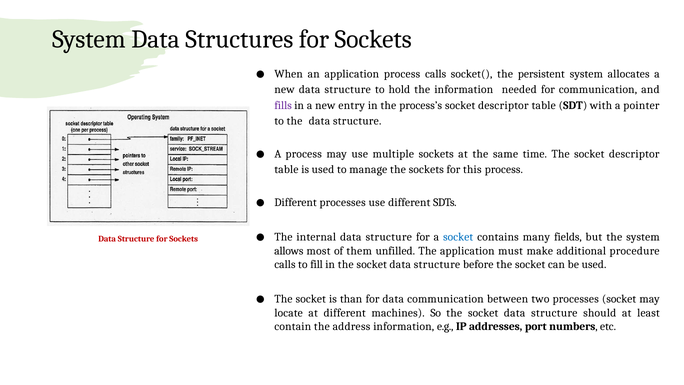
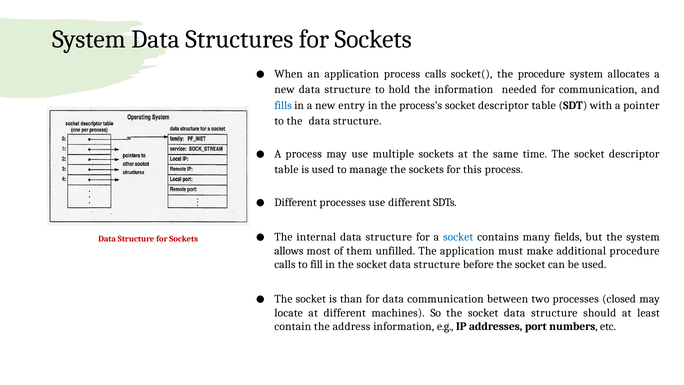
the persistent: persistent -> procedure (541, 74)
fills colour: purple -> blue (283, 105)
processes socket: socket -> closed (619, 299)
